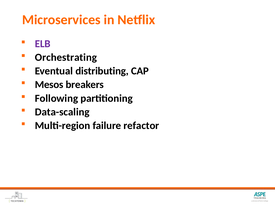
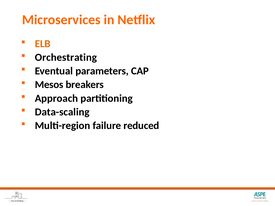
ELB colour: purple -> orange (43, 44)
distributing: distributing -> parameters (102, 71)
Following: Following -> Approach (56, 98)
refactor: refactor -> reduced (141, 126)
